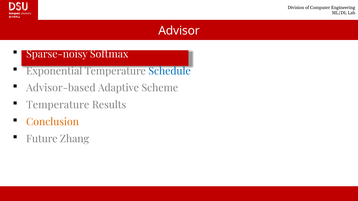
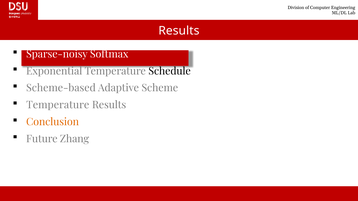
Advisor: Advisor -> Results (179, 31)
Schedule colour: blue -> black (170, 71)
Advisor-based: Advisor-based -> Scheme-based (61, 88)
